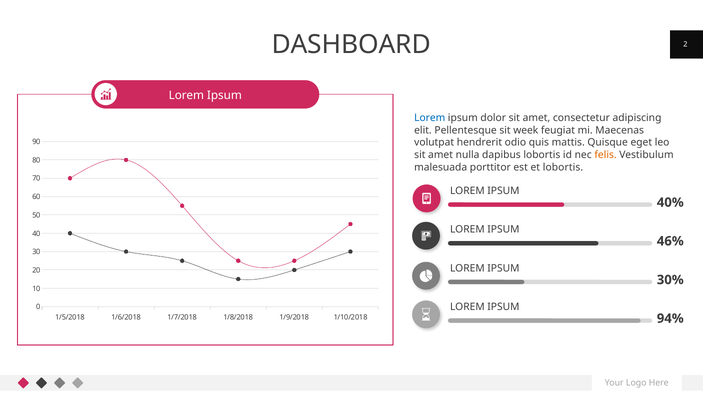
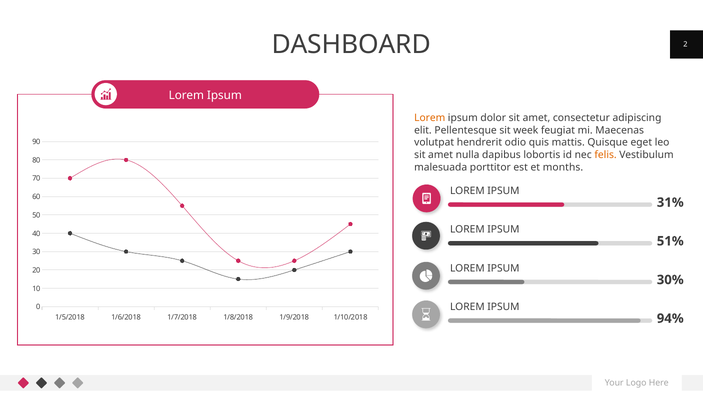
Lorem colour: blue -> orange (430, 118)
et lobortis: lobortis -> months (563, 167)
40%: 40% -> 31% (670, 203)
46%: 46% -> 51% (670, 241)
